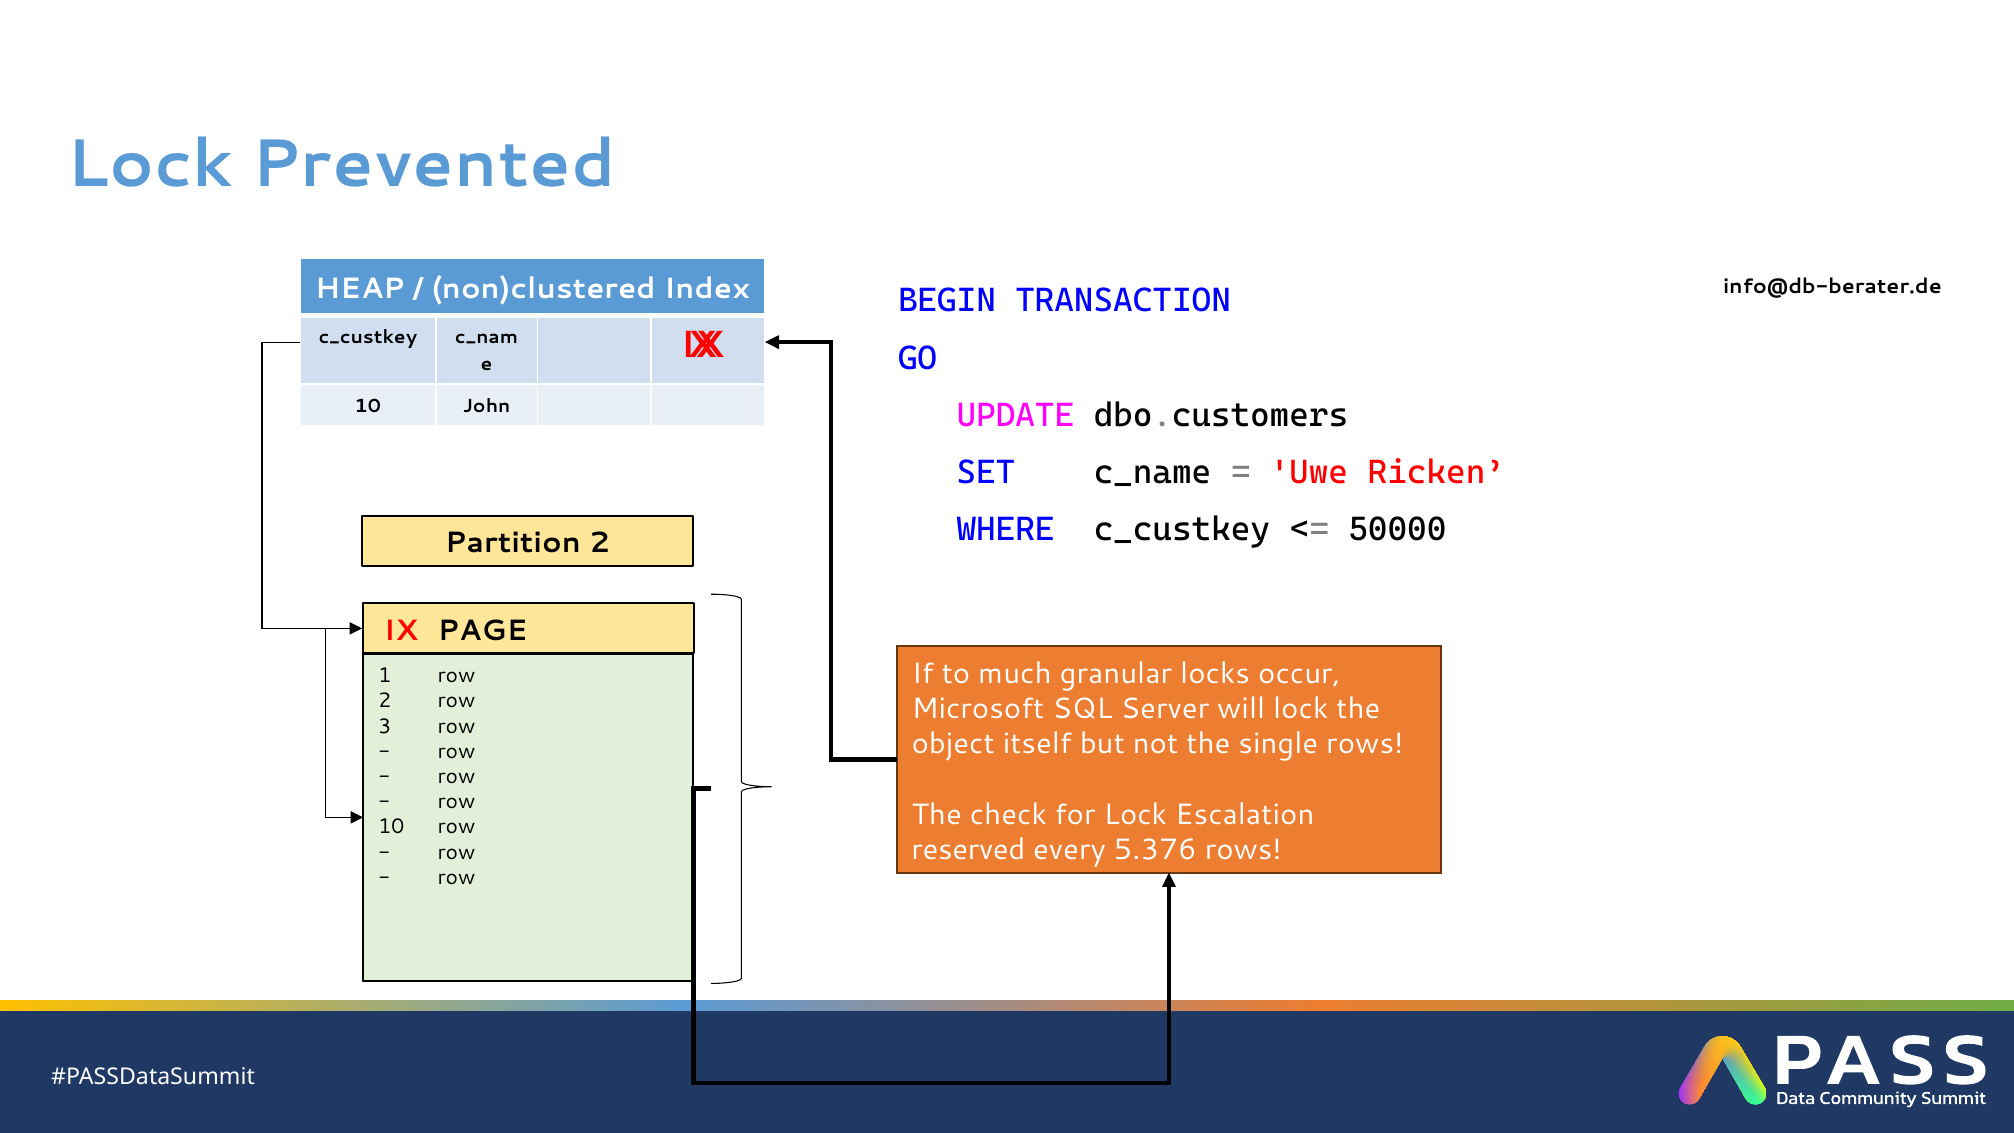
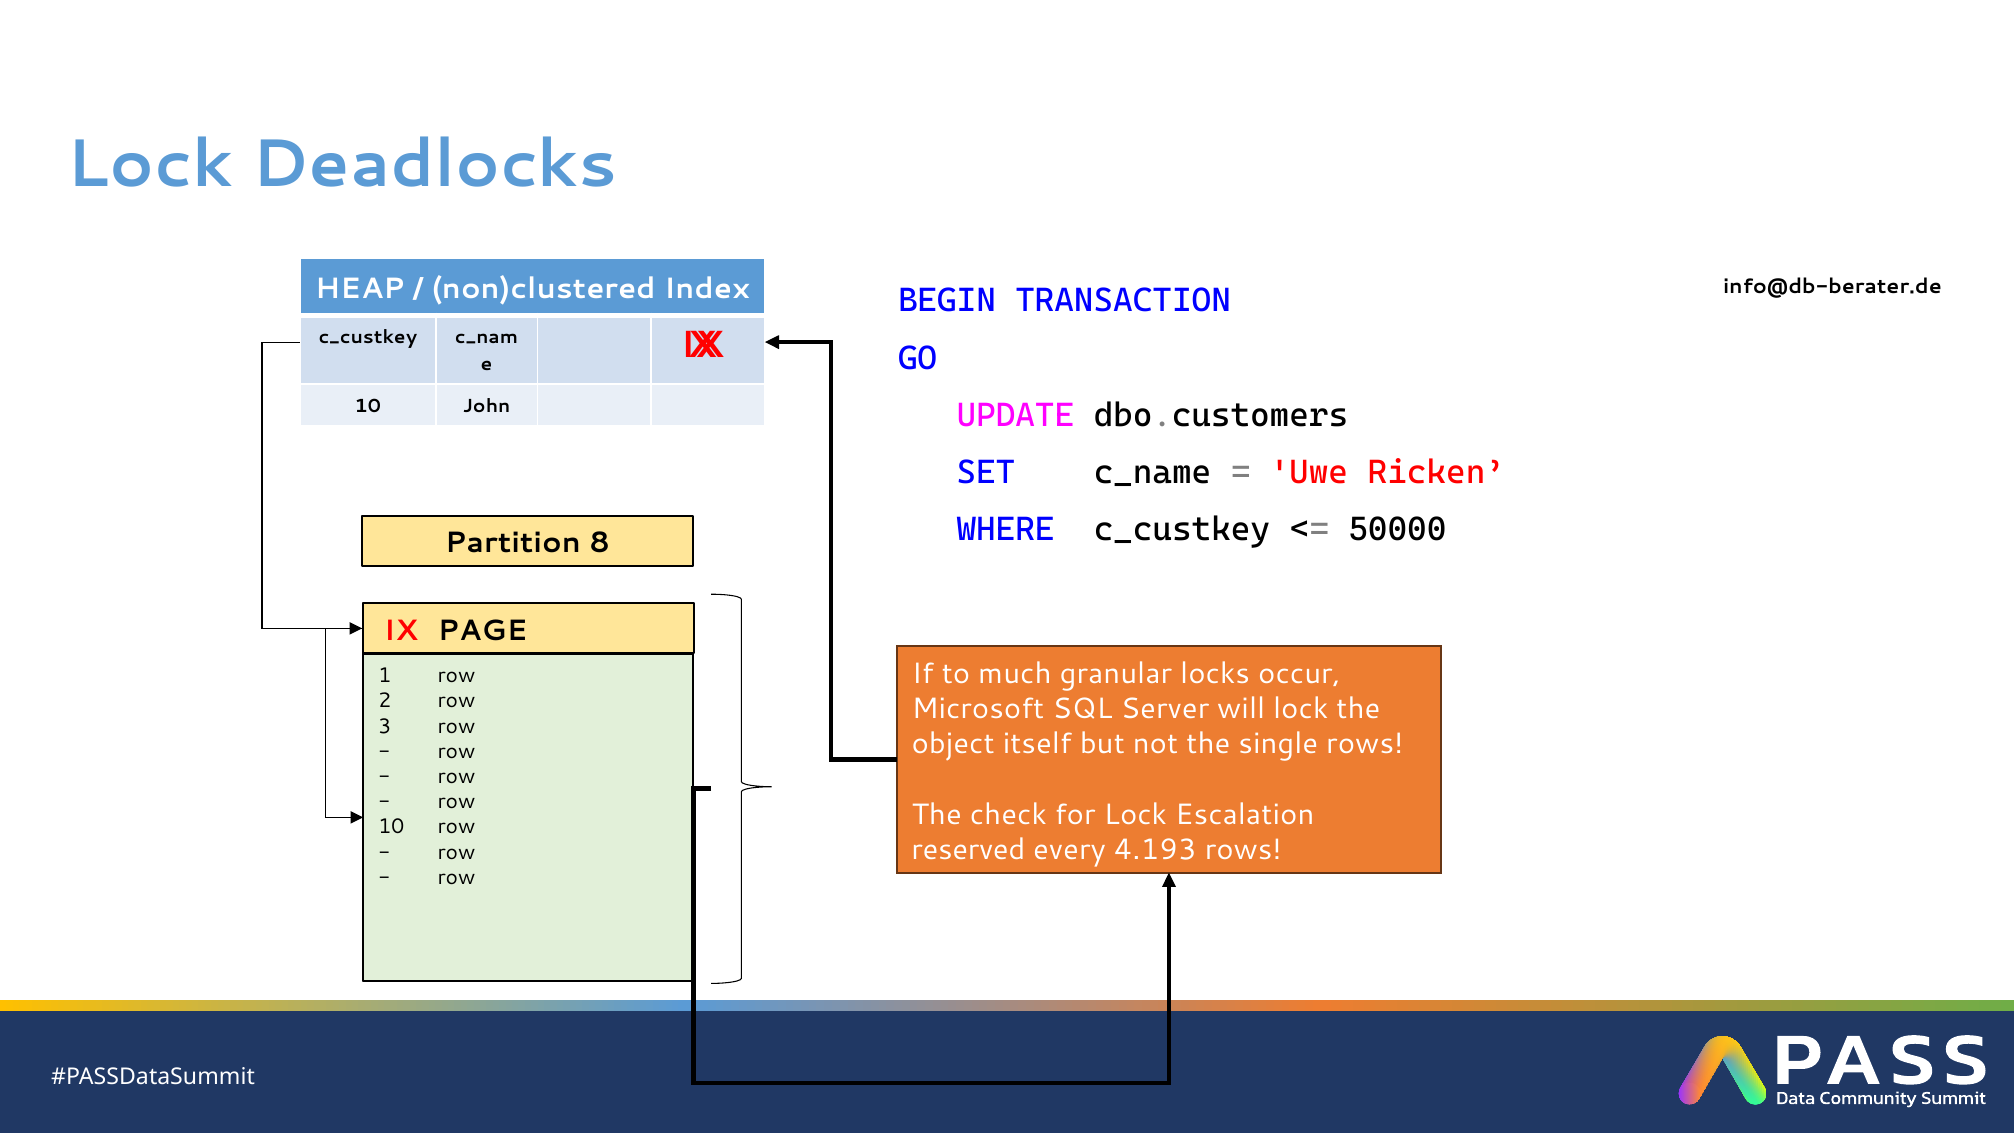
Prevented: Prevented -> Deadlocks (434, 165)
Partition 2: 2 -> 8 (600, 543)
5.376: 5.376 -> 4.193 (1155, 850)
